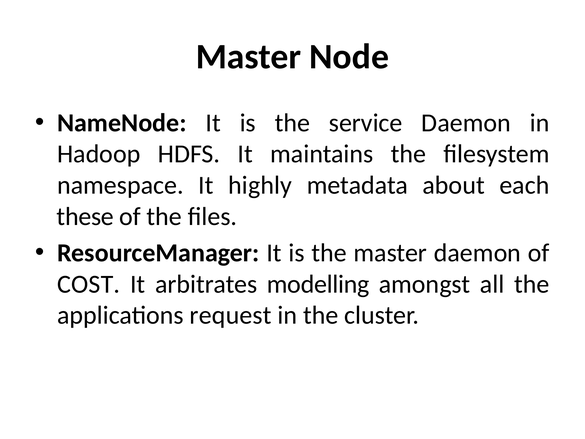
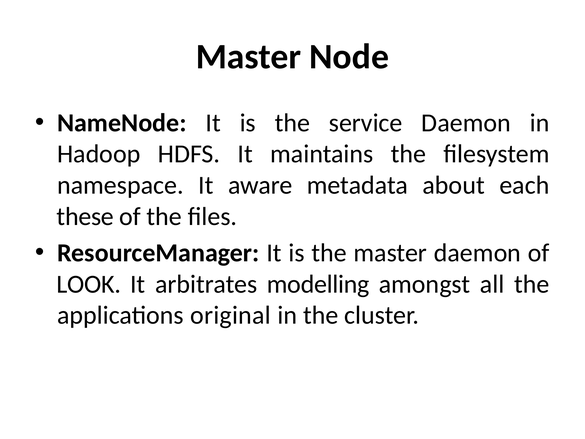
highly: highly -> aware (260, 185)
COST: COST -> LOOK (89, 284)
request: request -> original (231, 315)
